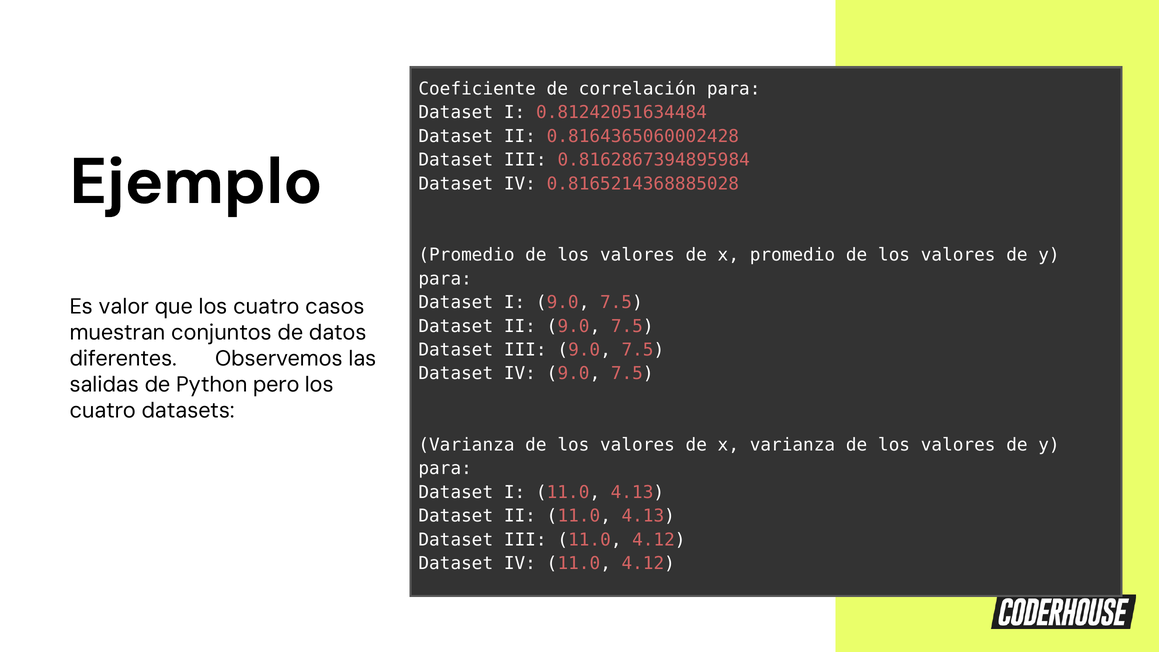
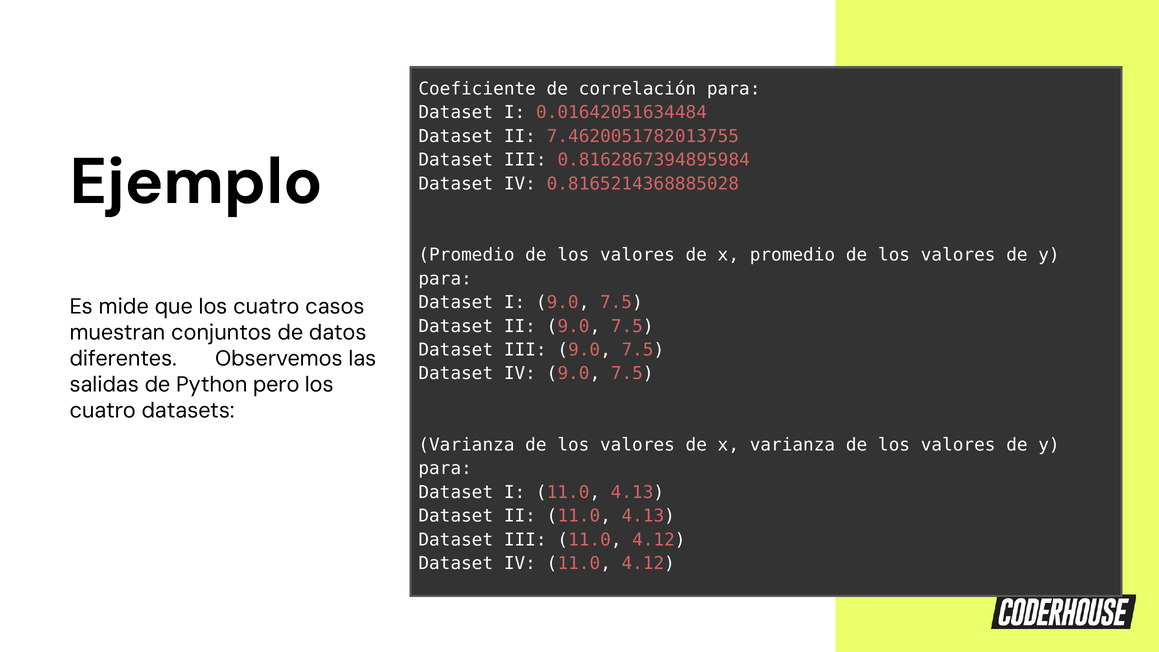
0.81242051634484: 0.81242051634484 -> 0.01642051634484 (622, 113)
0.8164365060002428: 0.8164365060002428 -> 7.4620051782013755 (643, 136)
valor: valor -> mide (124, 306)
